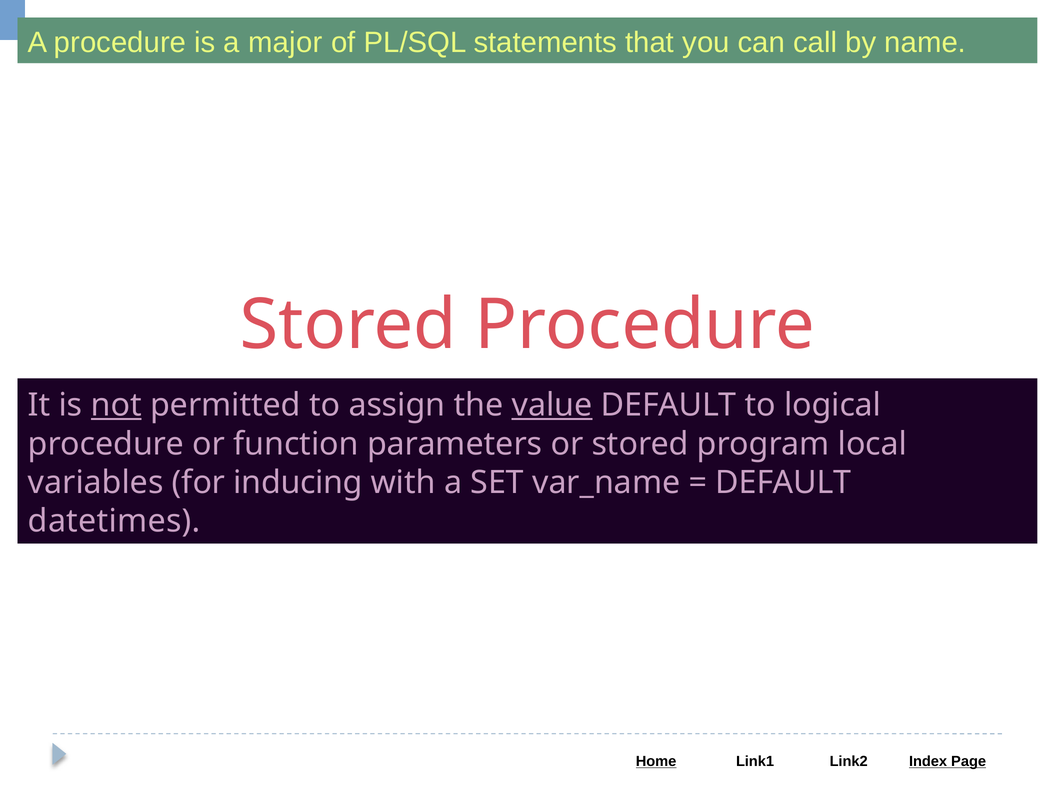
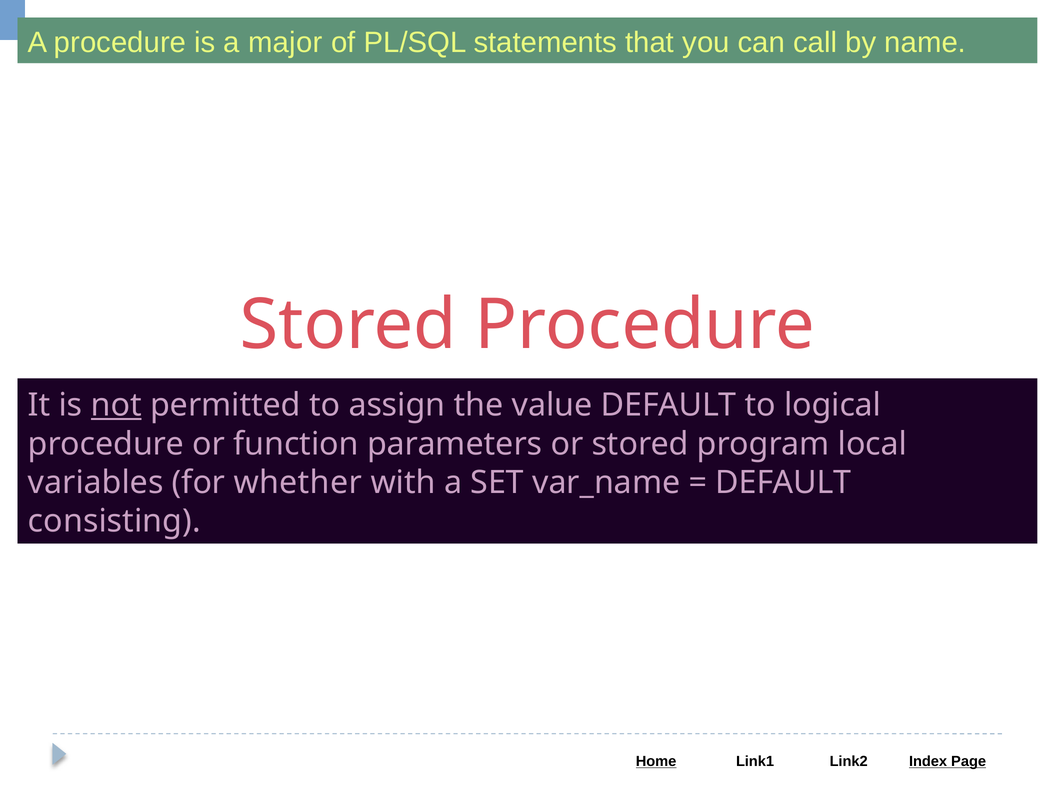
value underline: present -> none (552, 405)
inducing: inducing -> whether (298, 482)
datetimes: datetimes -> consisting (114, 521)
